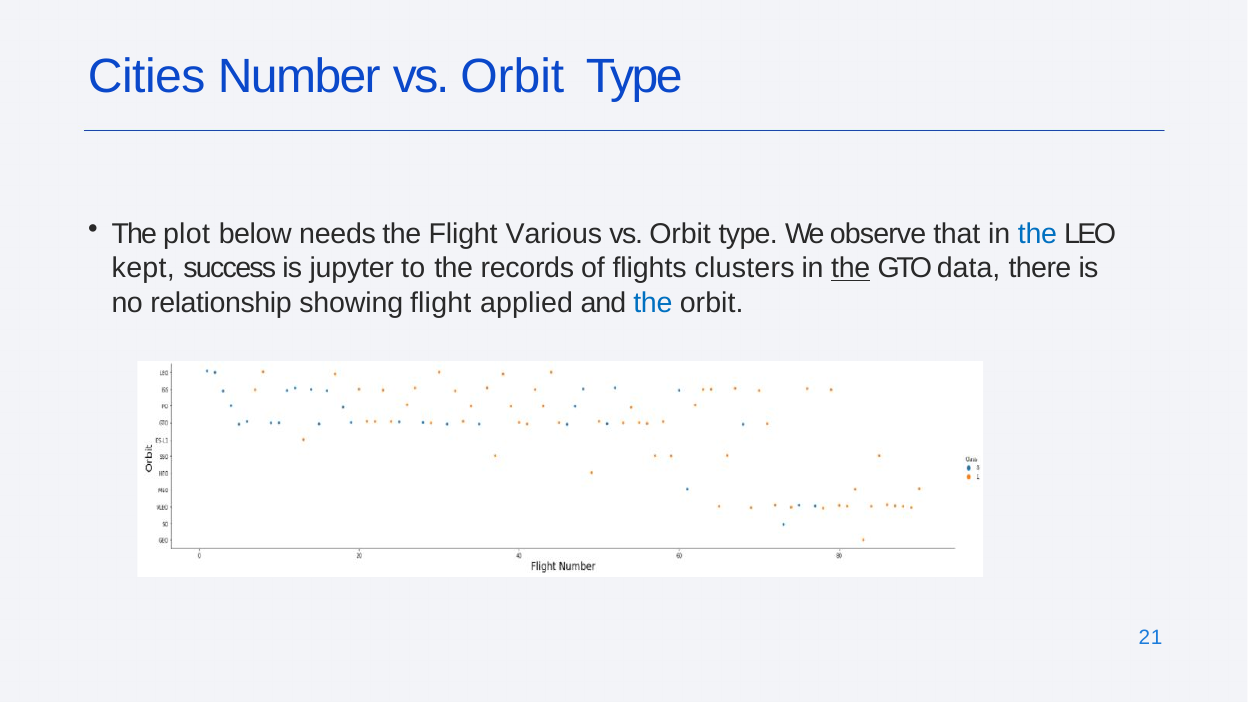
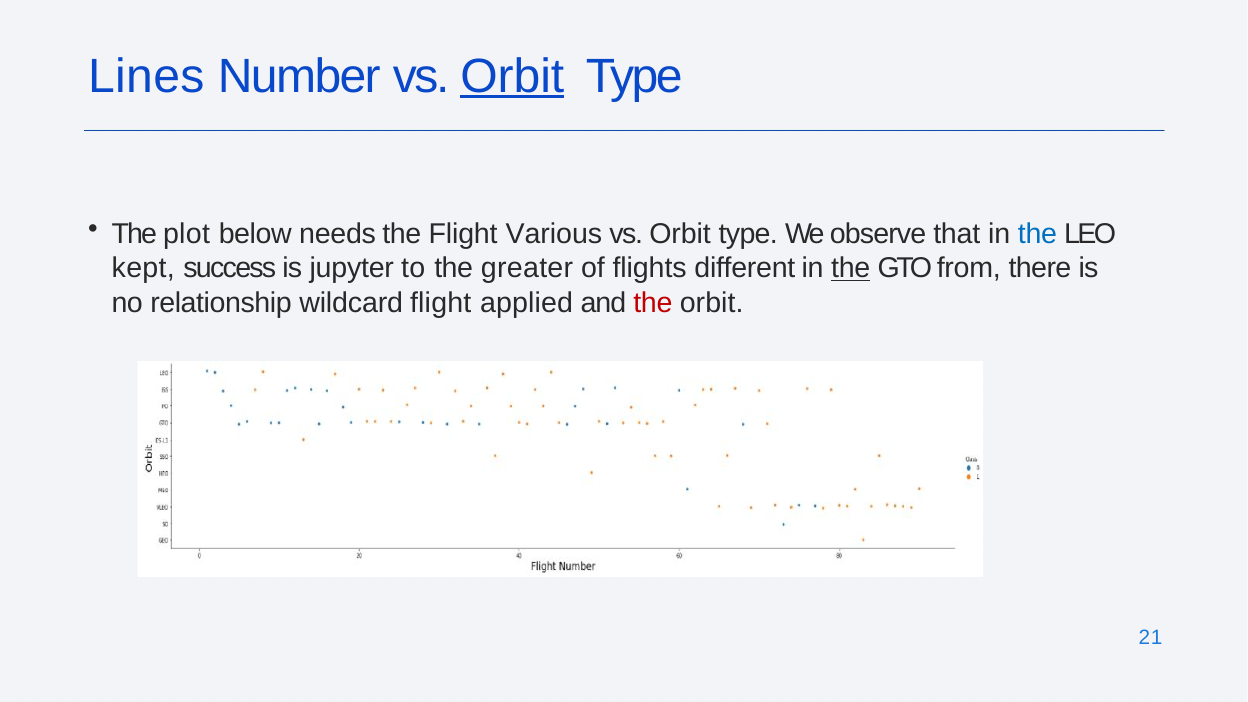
Cities: Cities -> Lines (146, 76)
Orbit underline: none -> present (512, 76)
records: records -> greater (527, 268)
clusters: clusters -> different (745, 268)
data: data -> from (969, 268)
showing: showing -> wildcard (351, 303)
the colour: blue -> red (653, 303)
